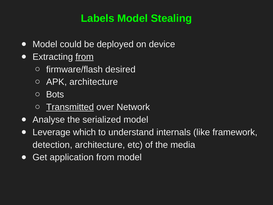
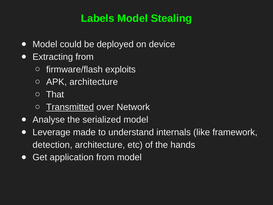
from underline: present -> none (85, 57)
desired: desired -> exploits (120, 69)
Bots: Bots -> That (55, 94)
which: which -> made (84, 132)
media: media -> hands (183, 145)
